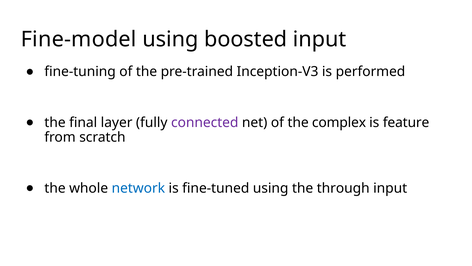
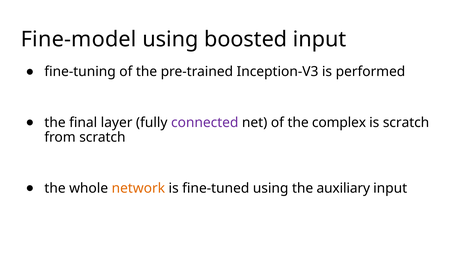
is feature: feature -> scratch (406, 122)
network colour: blue -> orange (138, 188)
through: through -> auxiliary (343, 188)
